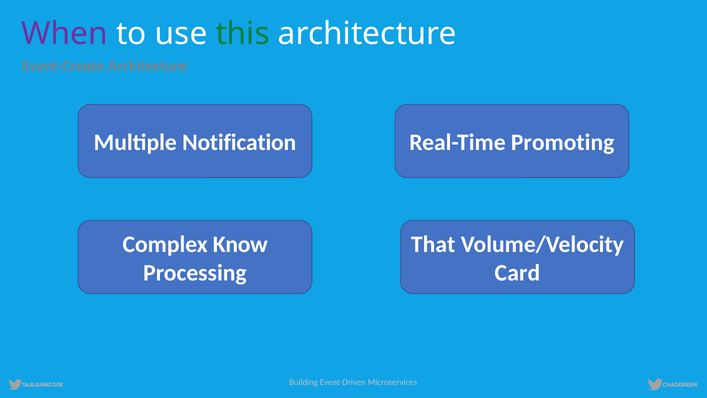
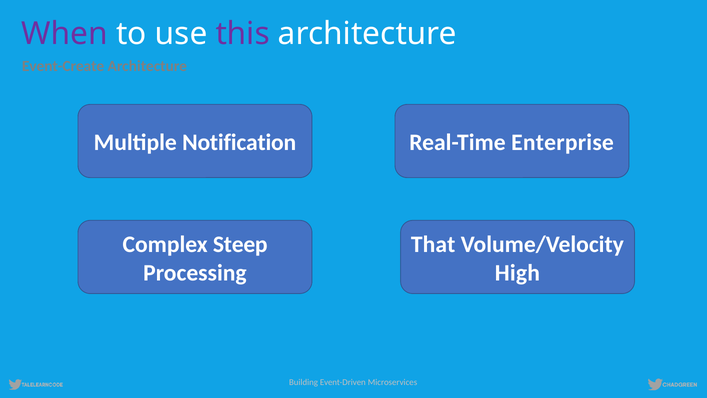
this colour: green -> purple (243, 34)
Promoting: Promoting -> Enterprise (563, 143)
Know: Know -> Steep (240, 244)
Card: Card -> High (517, 273)
